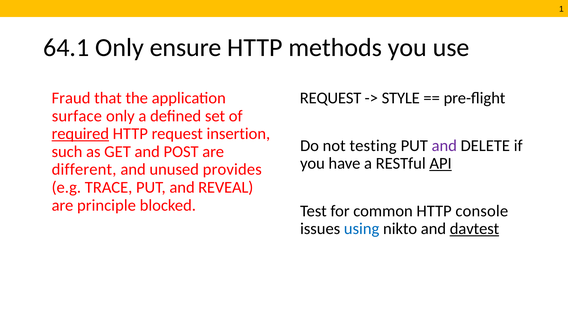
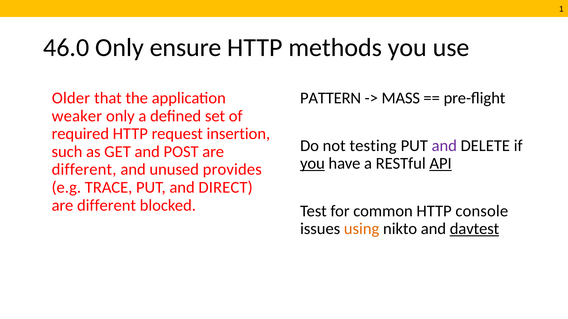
64.1: 64.1 -> 46.0 (66, 48)
Fraud: Fraud -> Older (71, 98)
REQUEST: REQUEST -> PATTERN (331, 98)
STYLE: STYLE -> MASS (401, 98)
surface: surface -> weaker (77, 116)
required underline: present -> none (80, 134)
you underline: none -> present (312, 164)
REVEAL: REVEAL -> DIRECT (226, 188)
principle: principle -> different (106, 206)
using colour: blue -> orange (362, 229)
